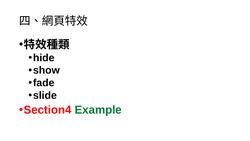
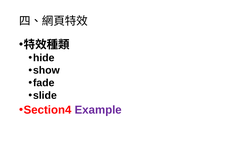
Example colour: green -> purple (98, 110)
